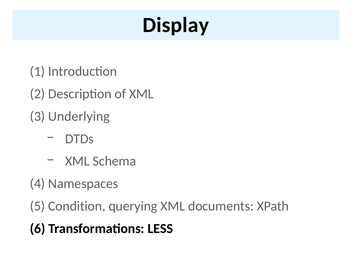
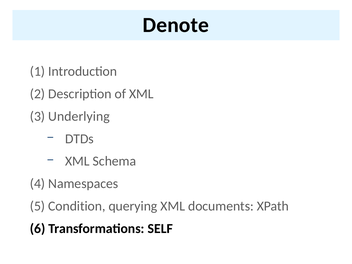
Display: Display -> Denote (176, 25)
LESS: LESS -> SELF (160, 229)
